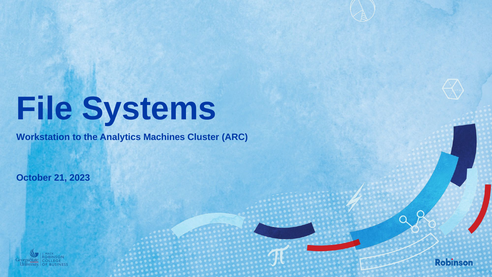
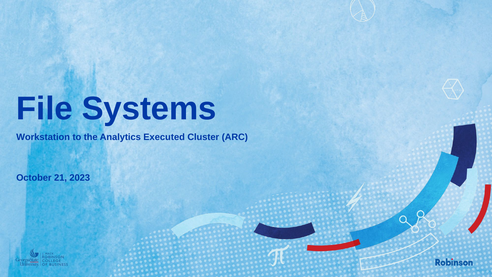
Machines: Machines -> Executed (164, 137)
